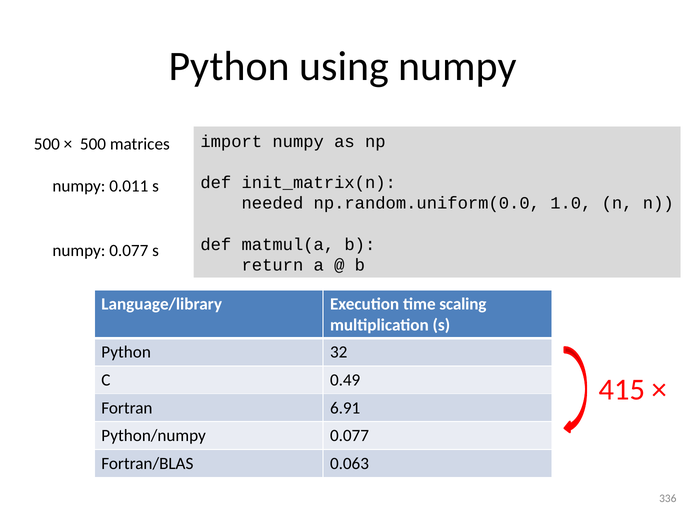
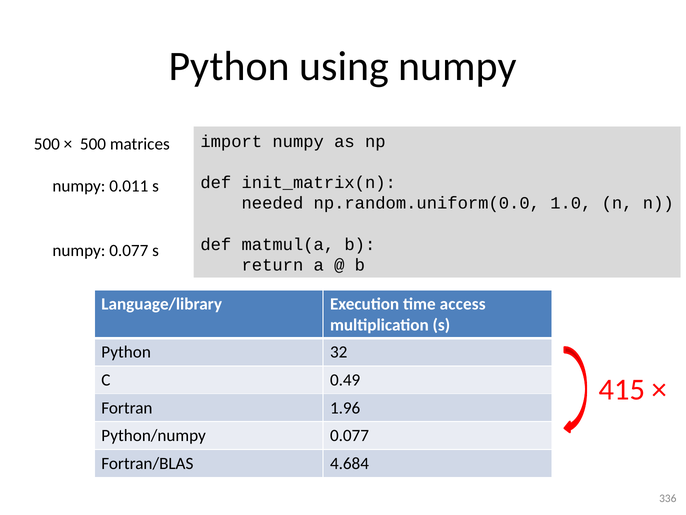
scaling: scaling -> access (463, 304)
6.91: 6.91 -> 1.96 (345, 407)
0.063: 0.063 -> 4.684 (349, 463)
